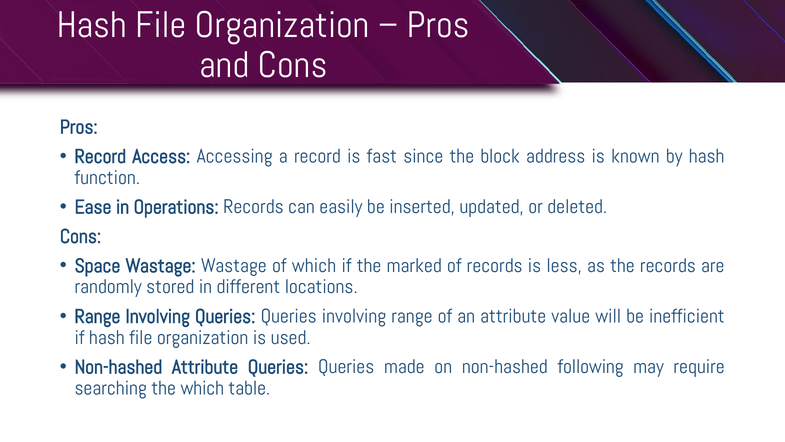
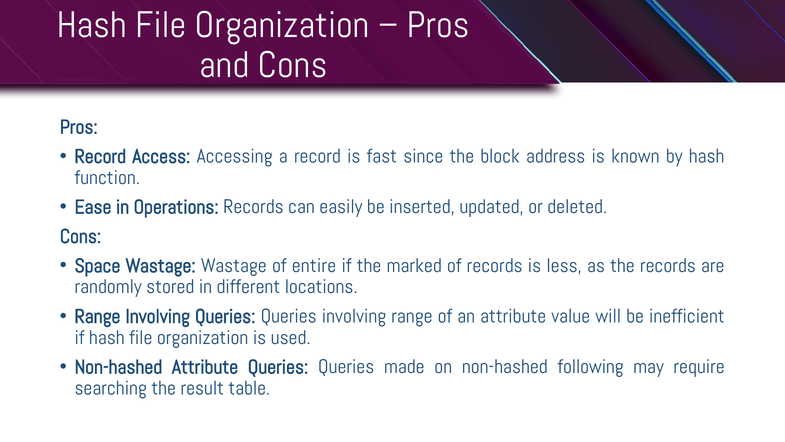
of which: which -> entire (314, 266)
the which: which -> result (202, 388)
